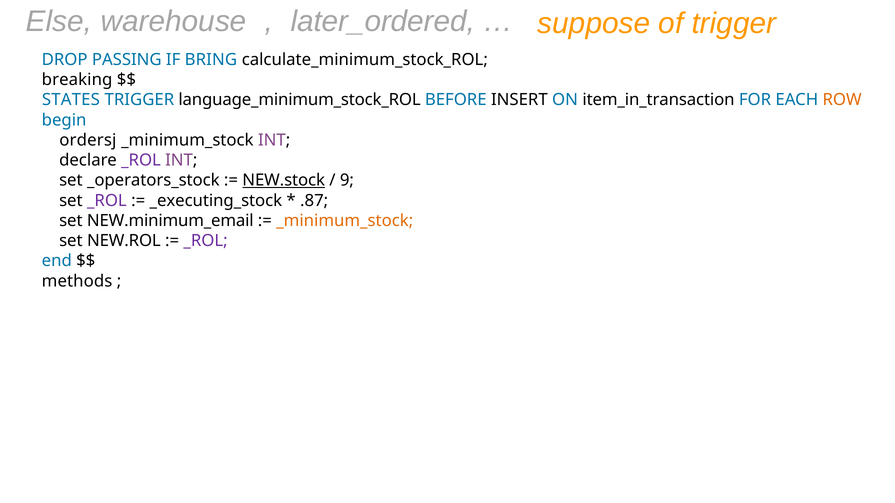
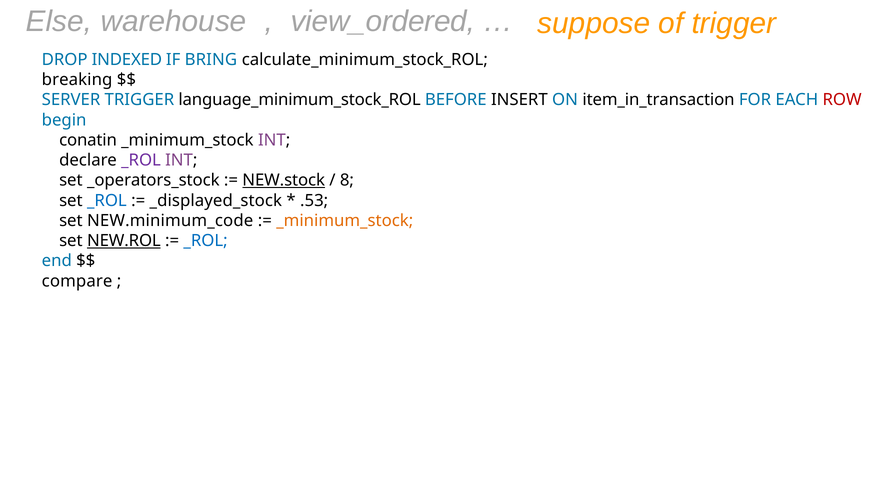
later_ordered: later_ordered -> view_ordered (383, 21)
PASSING: PASSING -> INDEXED (127, 60)
STATES: STATES -> SERVER (71, 100)
ROW colour: orange -> red (842, 100)
ordersj: ordersj -> conatin (88, 140)
9: 9 -> 8 (347, 181)
_ROL colour: purple -> blue (107, 201)
_executing_stock: _executing_stock -> _displayed_stock (216, 201)
.87: .87 -> .53 (314, 201)
NEW.minimum_email: NEW.minimum_email -> NEW.minimum_code (170, 221)
NEW.ROL underline: none -> present (124, 241)
_ROL colour: purple -> blue (206, 241)
methods: methods -> compare (77, 281)
